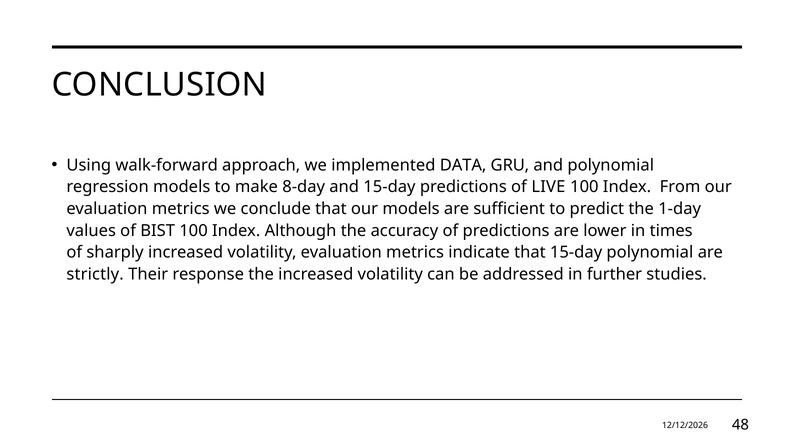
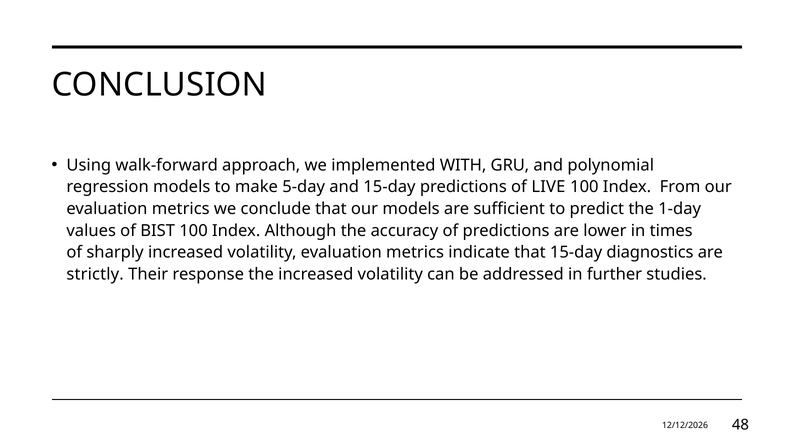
DATA: DATA -> WITH (463, 165)
8-day: 8-day -> 5-day (304, 187)
15-day polynomial: polynomial -> diagnostics (650, 253)
